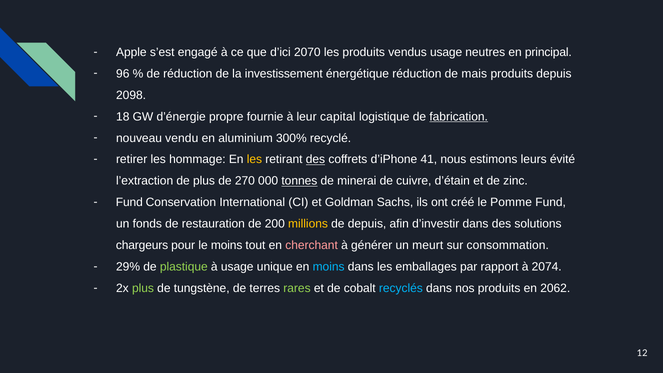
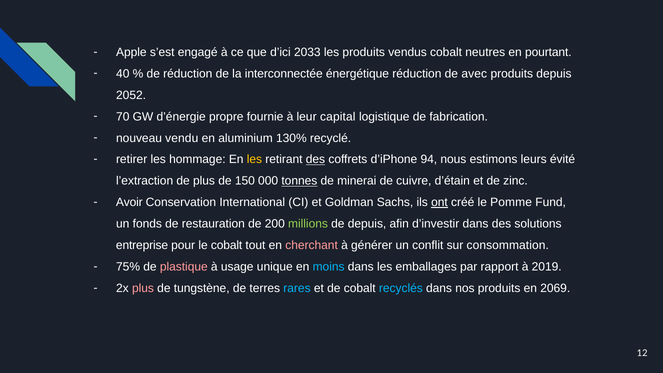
2070: 2070 -> 2033 (307, 52)
vendus usage: usage -> cobalt (446, 52)
principal: principal -> pourtant (548, 52)
96: 96 -> 40 (123, 74)
investissement: investissement -> interconnectée (284, 74)
mais: mais -> avec (474, 74)
2098: 2098 -> 2052 (131, 95)
18: 18 -> 70 (123, 117)
fabrication underline: present -> none (459, 117)
300%: 300% -> 130% (291, 138)
41: 41 -> 94 (429, 159)
270: 270 -> 150 (245, 181)
Fund: Fund -> Avoir (129, 202)
ont underline: none -> present (439, 202)
millions colour: yellow -> light green (308, 224)
chargeurs: chargeurs -> entreprise (142, 245)
le moins: moins -> cobalt (227, 245)
meurt: meurt -> conflit (428, 245)
29%: 29% -> 75% (128, 267)
plastique colour: light green -> pink (184, 267)
2074: 2074 -> 2019 (547, 267)
plus colour: light green -> pink (143, 288)
rares colour: light green -> light blue (297, 288)
2062: 2062 -> 2069 (555, 288)
